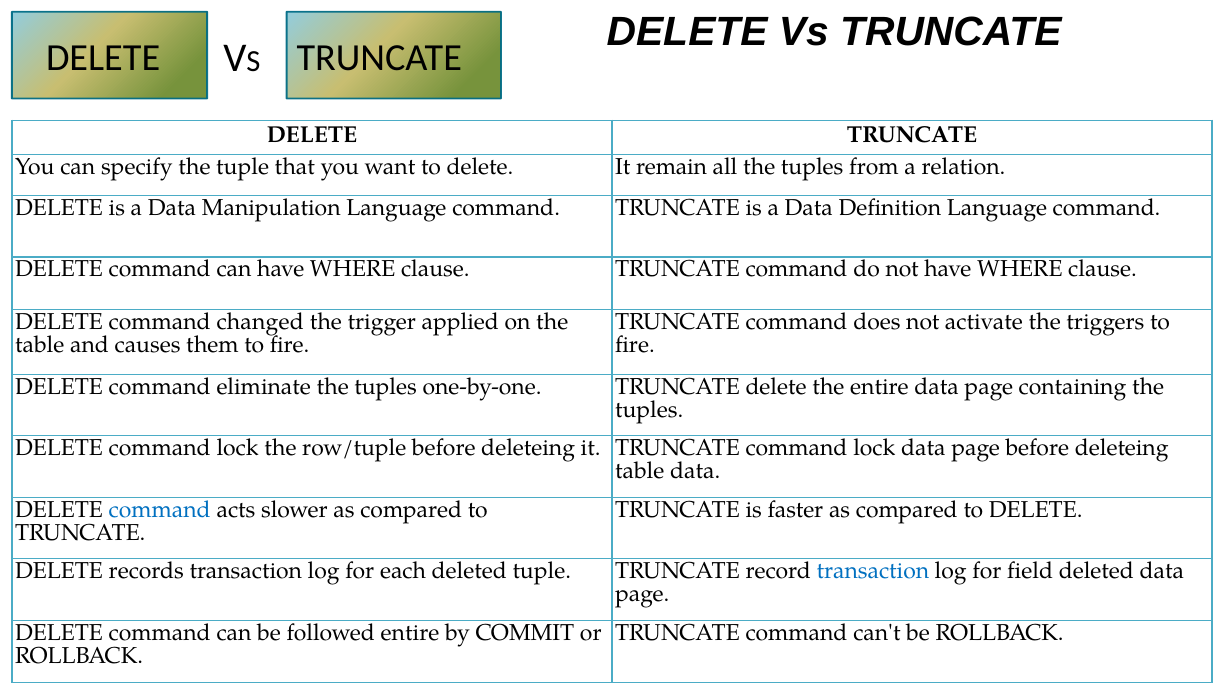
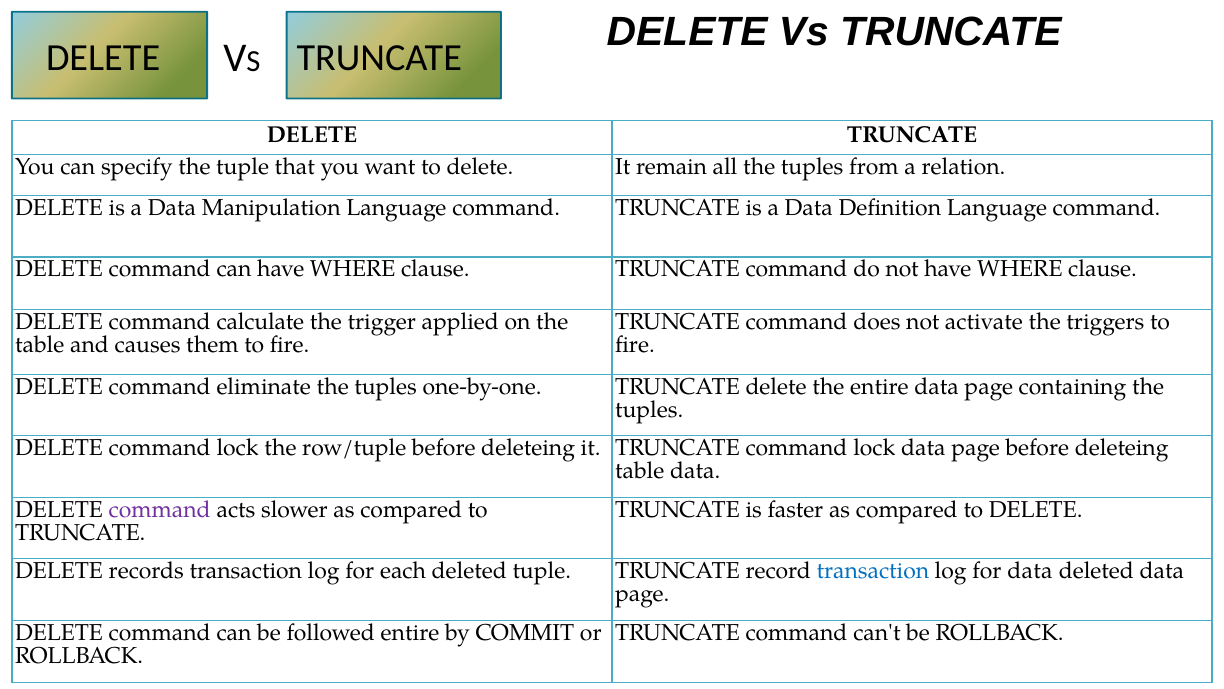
changed: changed -> calculate (260, 322)
command colour: blue -> purple (160, 509)
for field: field -> data (1030, 571)
